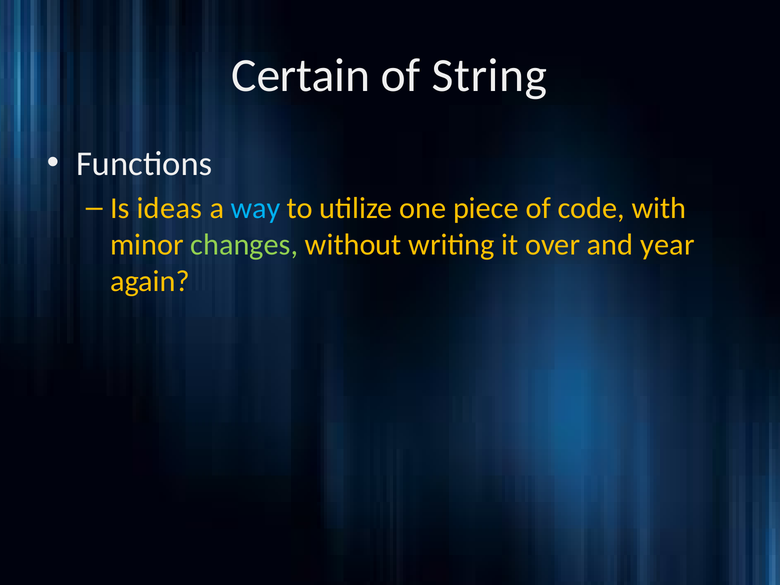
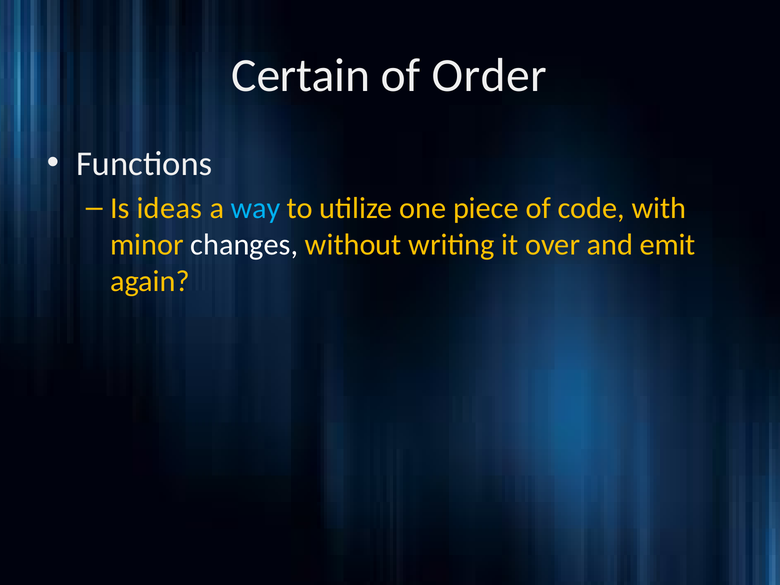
String: String -> Order (489, 76)
changes colour: light green -> white (244, 245)
year: year -> emit (668, 245)
